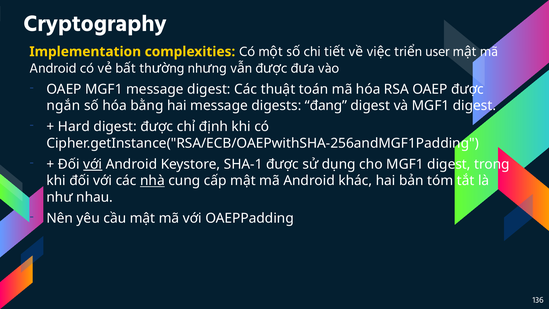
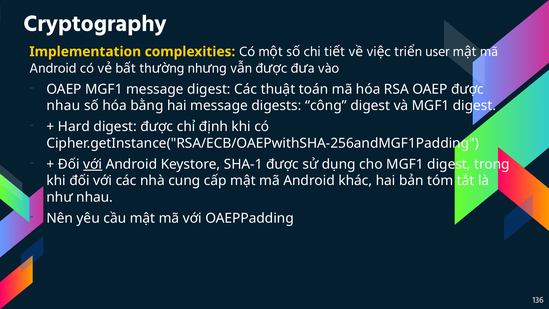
ngắn: ngắn -> nhau (63, 106)
đang: đang -> công (326, 106)
nhà underline: present -> none (152, 181)
